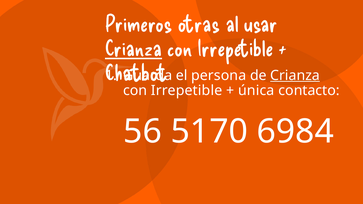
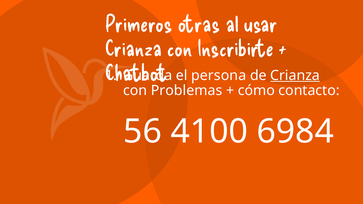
Crianza underline: present -> none (134, 49)
Irrepetible: Irrepetible -> Inscribirte (236, 49)
Irrepetible: Irrepetible -> Problemas (187, 91)
única: única -> cómo (256, 91)
5170: 5170 -> 4100 (209, 132)
